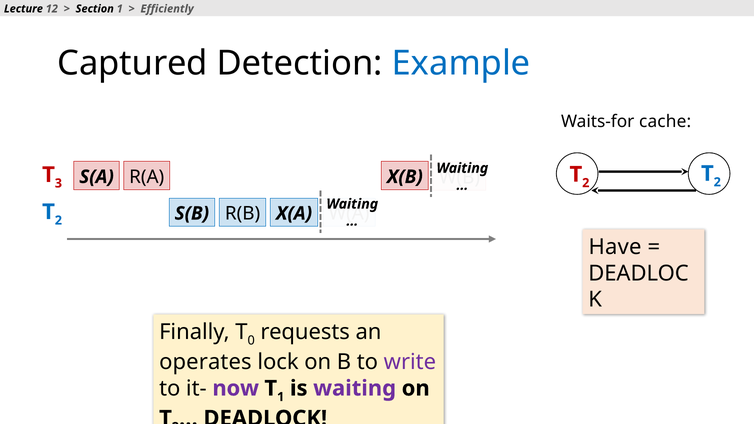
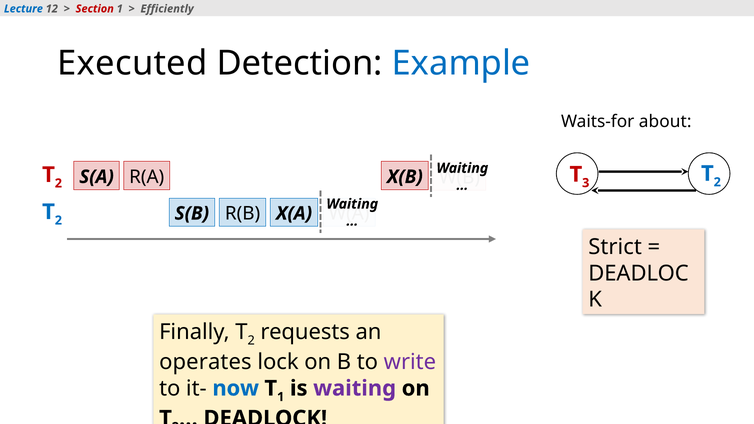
Lecture colour: black -> blue (23, 9)
Section colour: black -> red (95, 9)
Captured: Captured -> Executed (132, 63)
cache: cache -> about (665, 122)
2: 2 -> 3 (586, 183)
3: 3 -> 2 (58, 183)
Have: Have -> Strict (615, 247)
0: 0 -> 2 (251, 341)
now colour: purple -> blue (236, 388)
